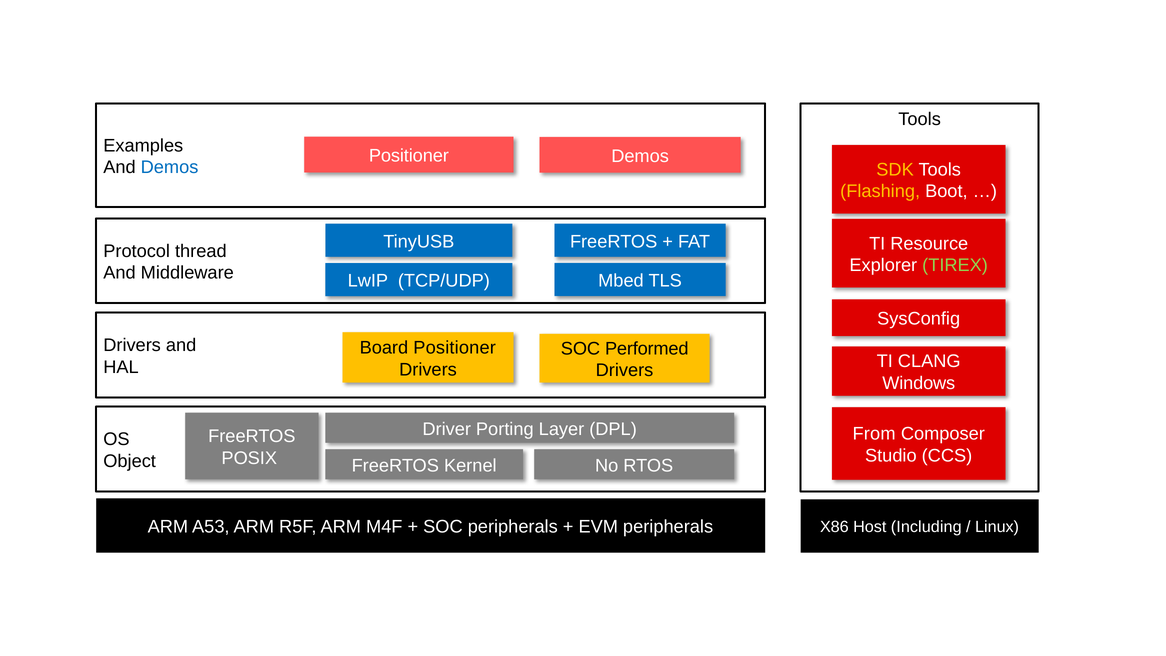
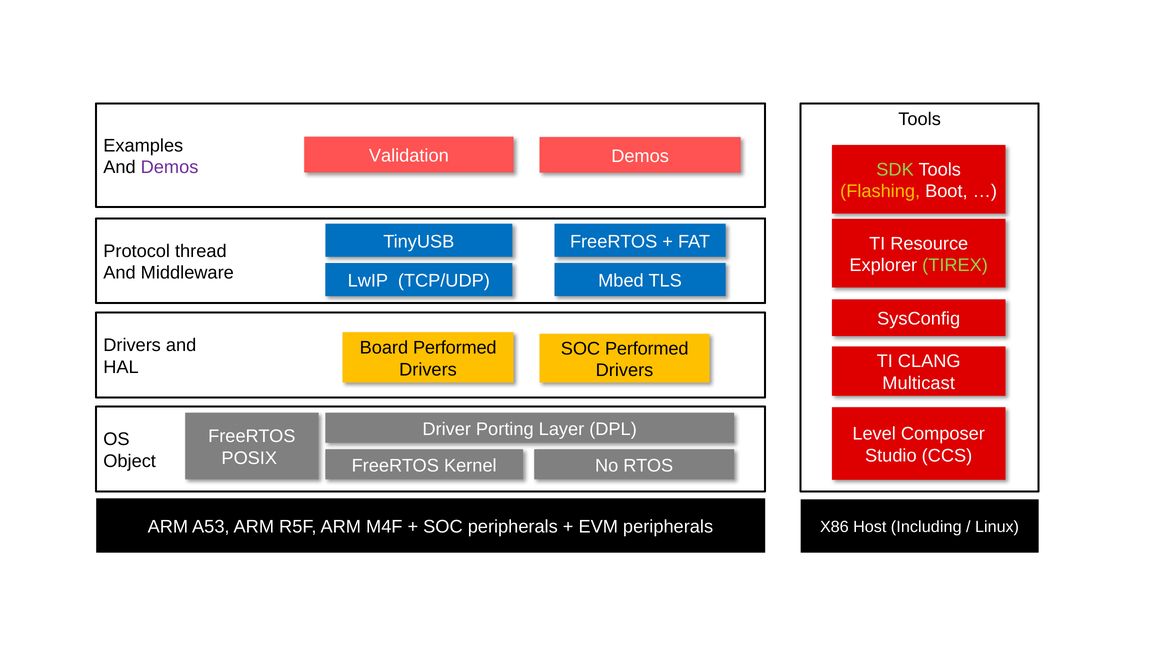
Positioner: Positioner -> Validation (409, 156)
Demos colour: blue -> purple (170, 167)
SDK colour: yellow -> light green (895, 170)
Board Positioner: Positioner -> Performed (455, 348)
Windows: Windows -> Multicast (919, 383)
From: From -> Level (874, 434)
